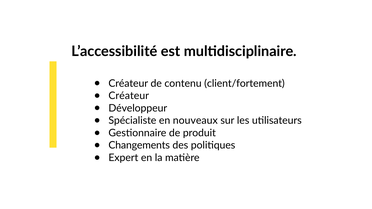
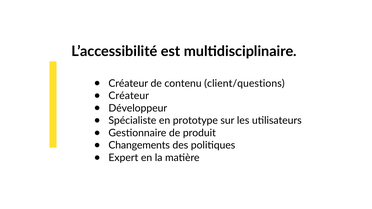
client/fortement: client/fortement -> client/questions (244, 83)
nouveaux: nouveaux -> prototype (195, 121)
